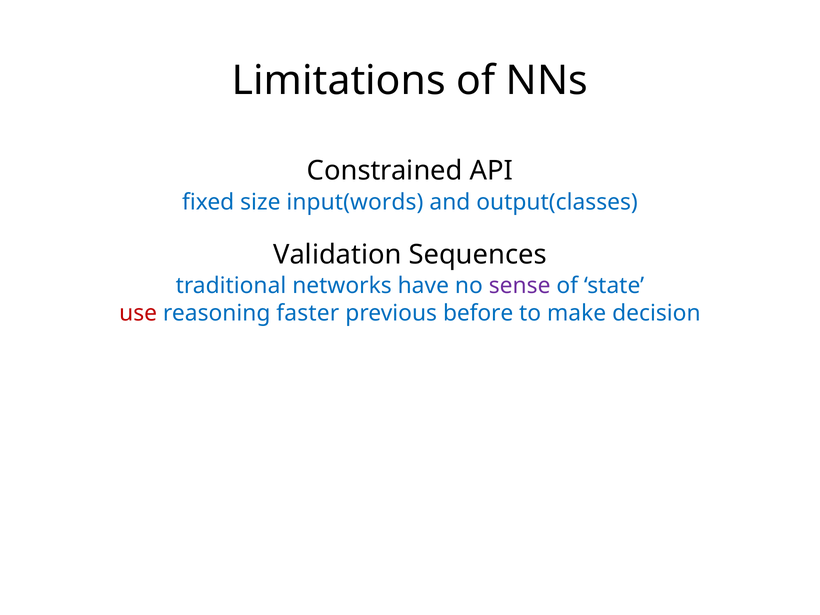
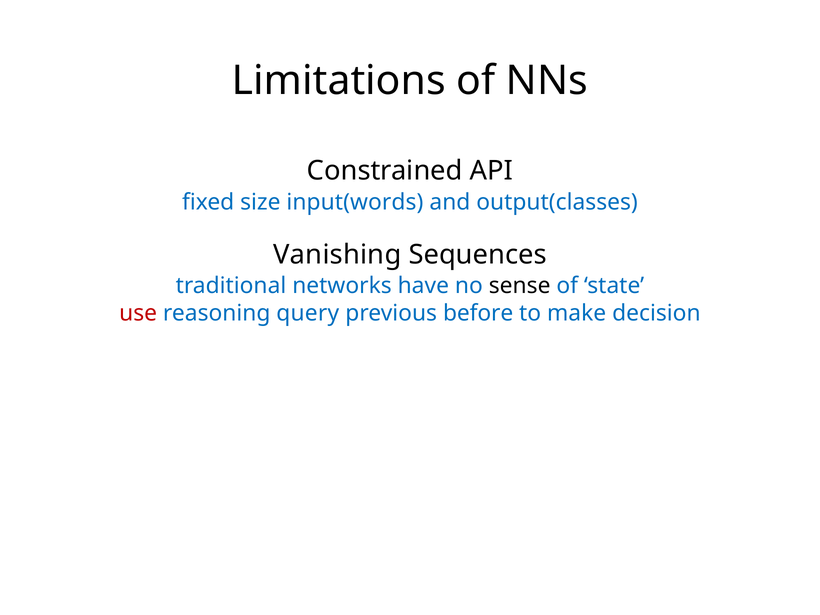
Validation: Validation -> Vanishing (337, 255)
sense colour: purple -> black (520, 286)
faster: faster -> query (308, 313)
